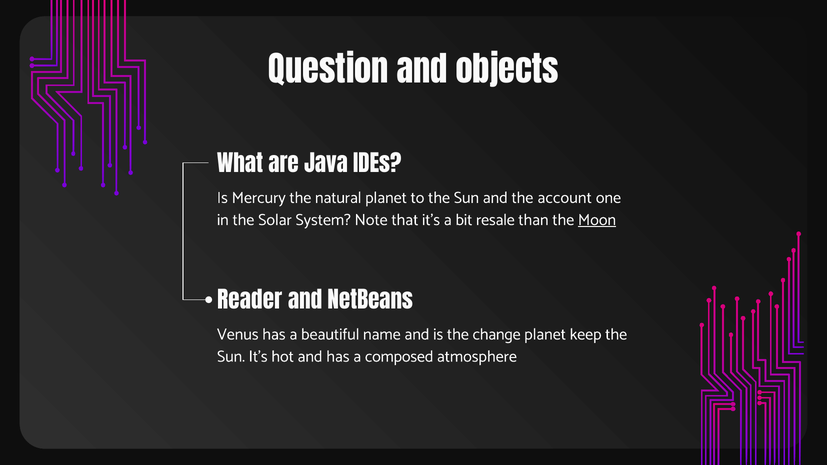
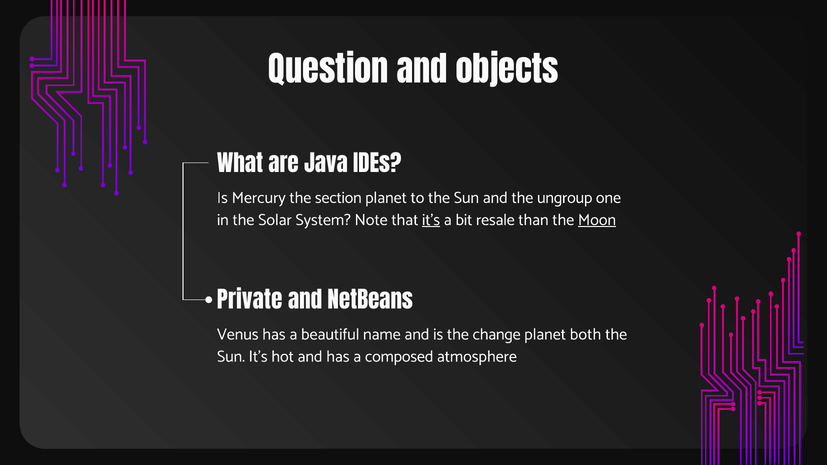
natural: natural -> section (338, 198)
account: account -> ungroup (565, 198)
it’s underline: none -> present (431, 220)
Reader: Reader -> Private (250, 301)
keep: keep -> both (585, 334)
